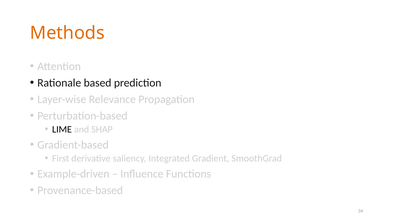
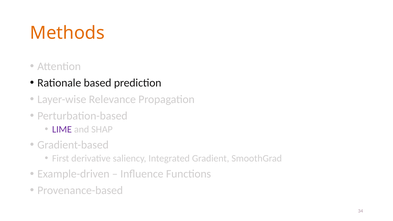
LIME colour: black -> purple (62, 129)
